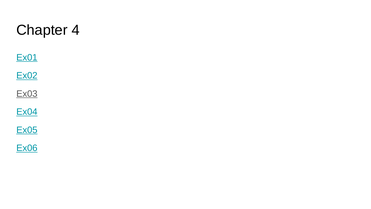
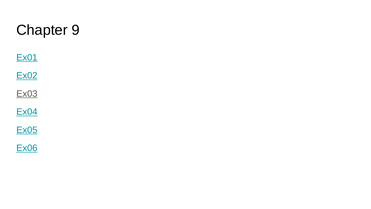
4: 4 -> 9 (76, 30)
